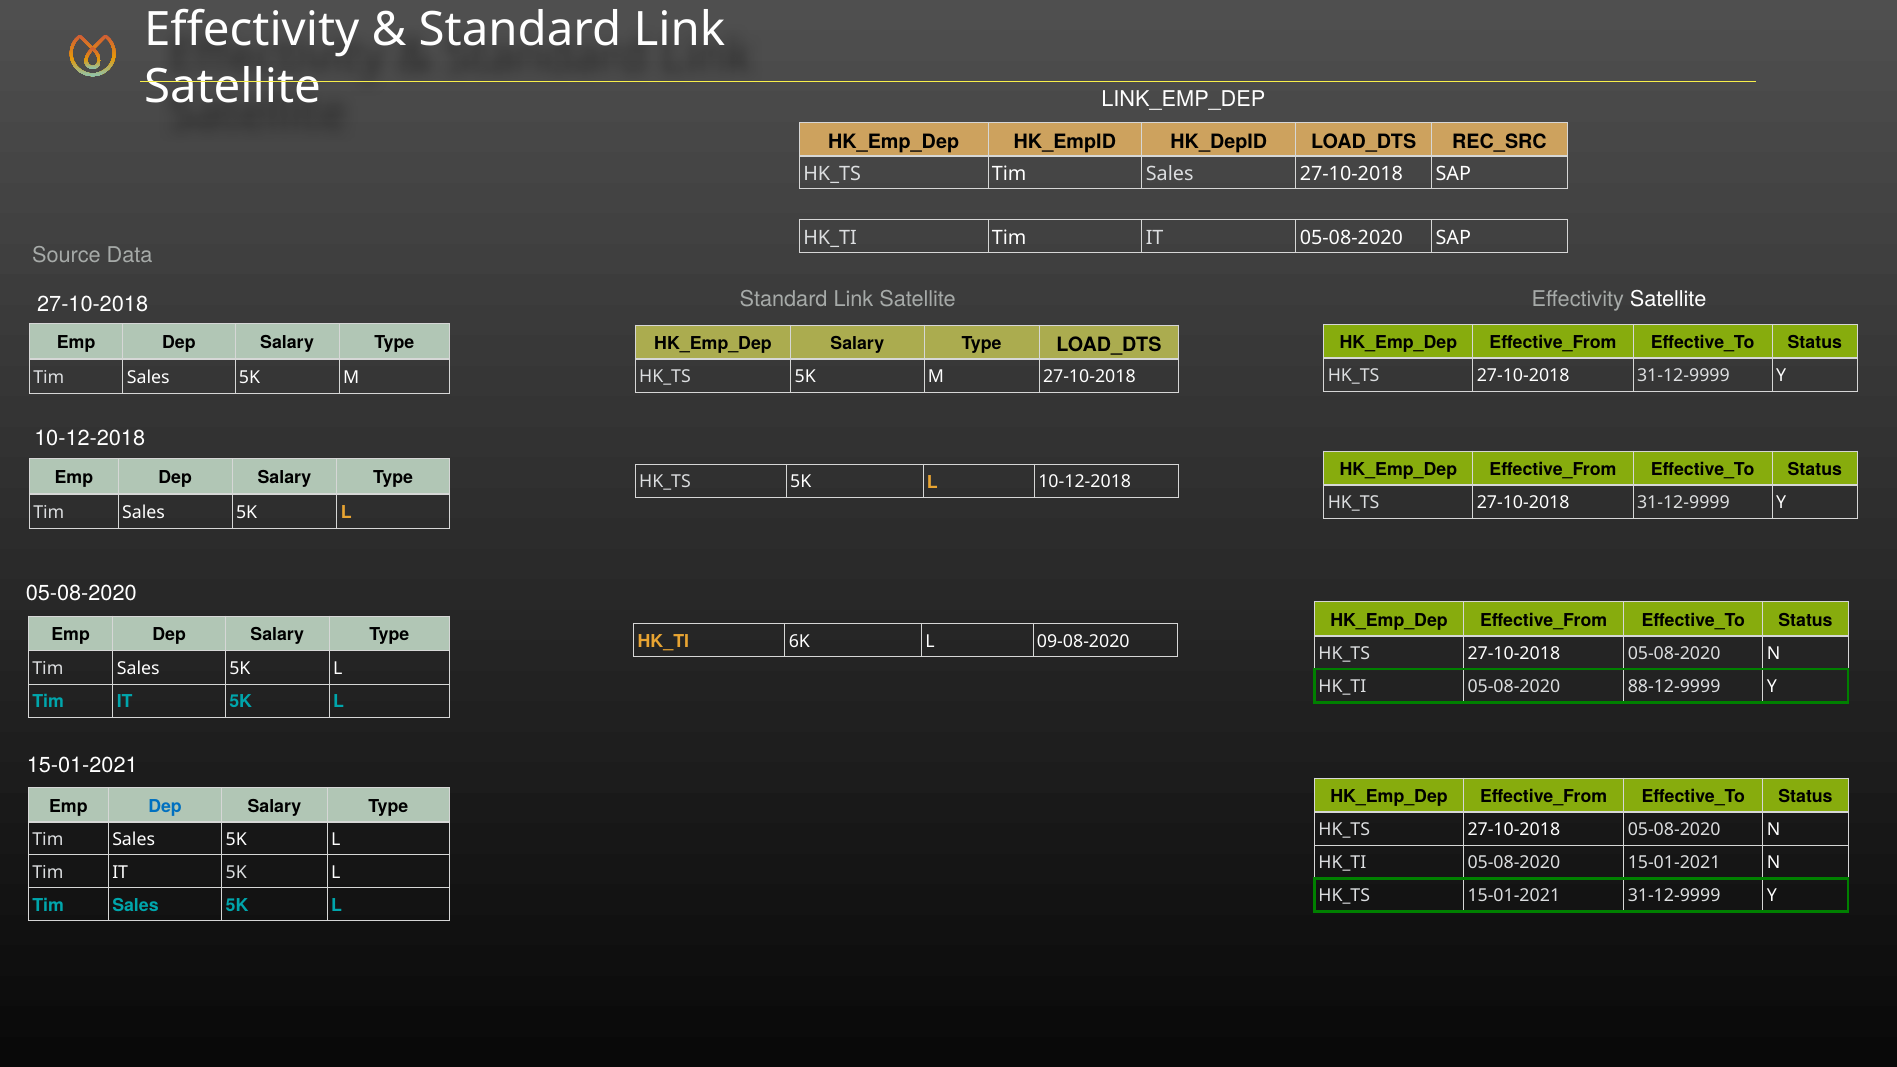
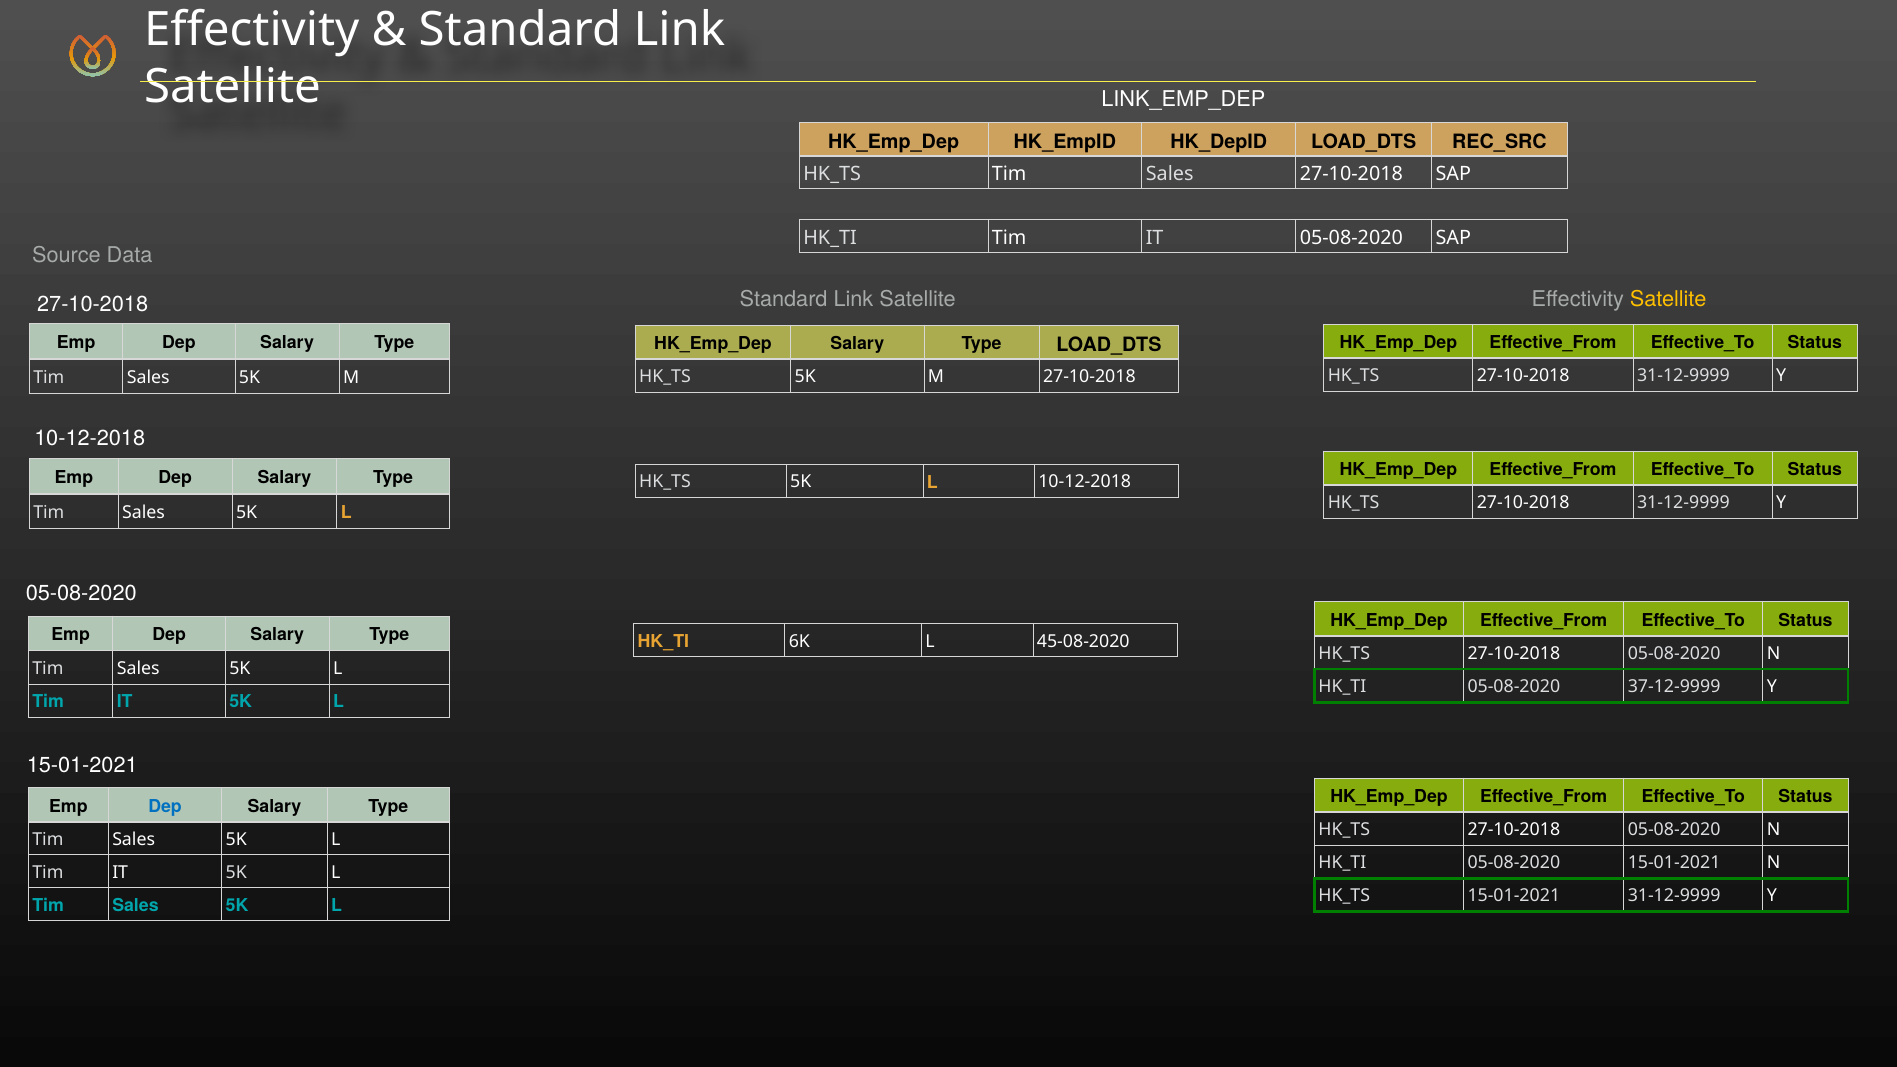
Satellite colour: white -> yellow (1668, 299)
09-08-2020: 09-08-2020 -> 45-08-2020 (1083, 641)
88-12-9999: 88-12-9999 -> 37-12-9999 (1674, 687)
